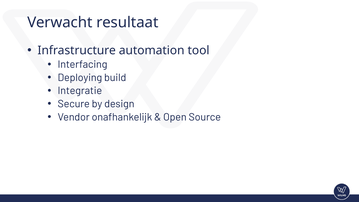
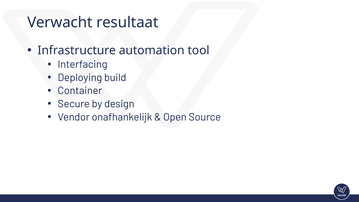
Integratie: Integratie -> Container (80, 91)
